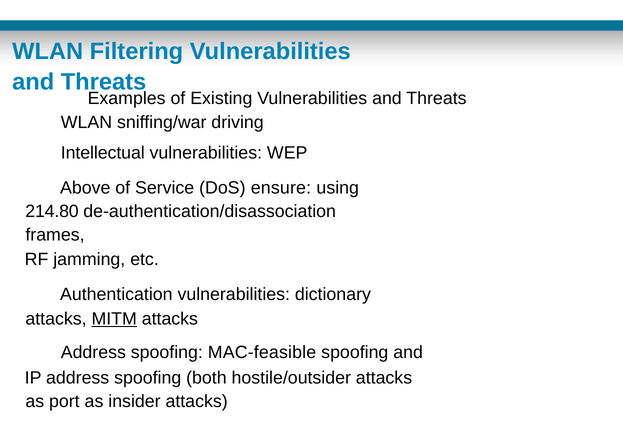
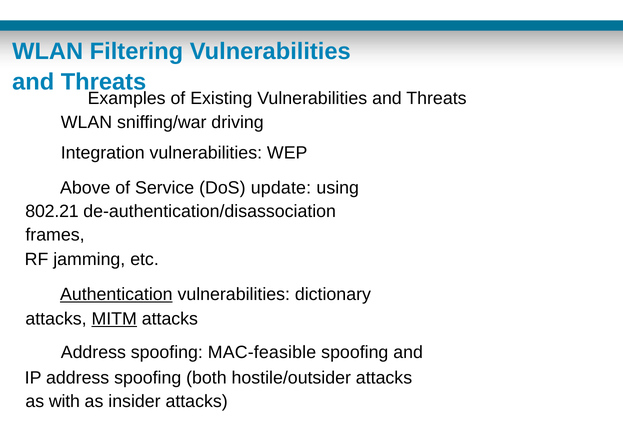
Intellectual: Intellectual -> Integration (103, 153)
ensure: ensure -> update (281, 188)
214.80: 214.80 -> 802.21 (52, 212)
Authentication underline: none -> present (116, 295)
port: port -> with (64, 402)
